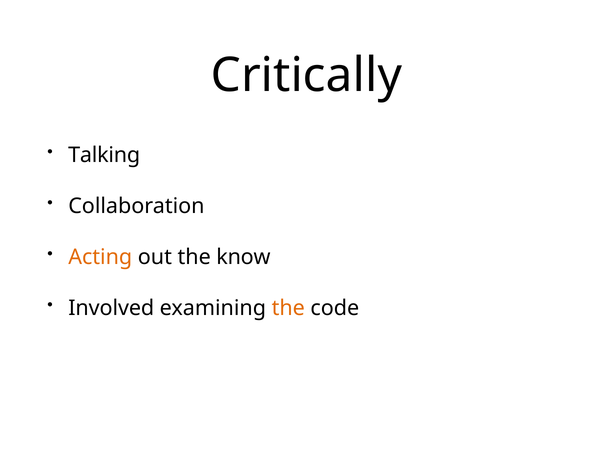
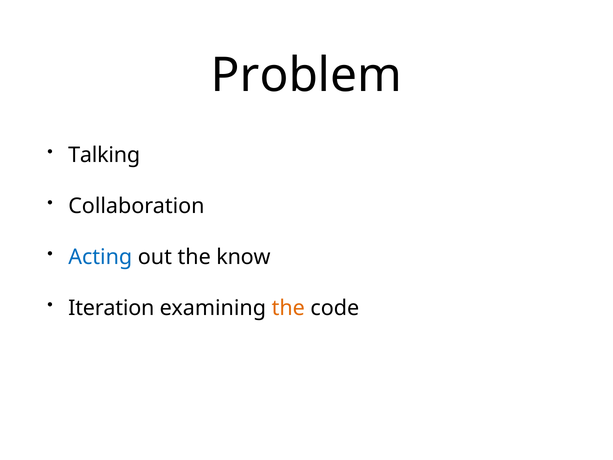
Critically: Critically -> Problem (306, 75)
Acting colour: orange -> blue (100, 257)
Involved: Involved -> Iteration (111, 308)
